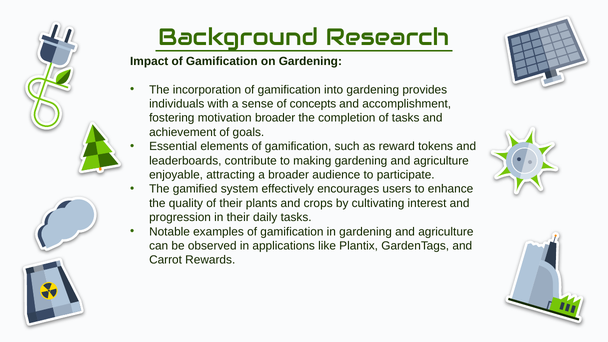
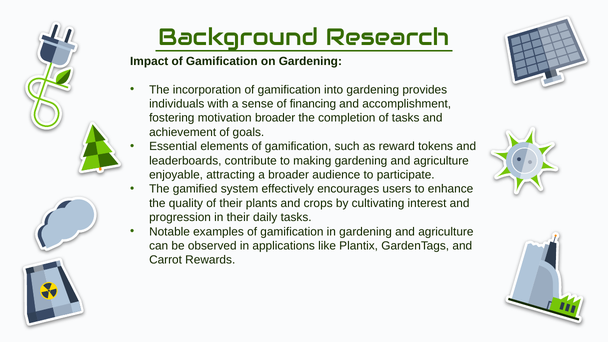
concepts: concepts -> financing (313, 104)
